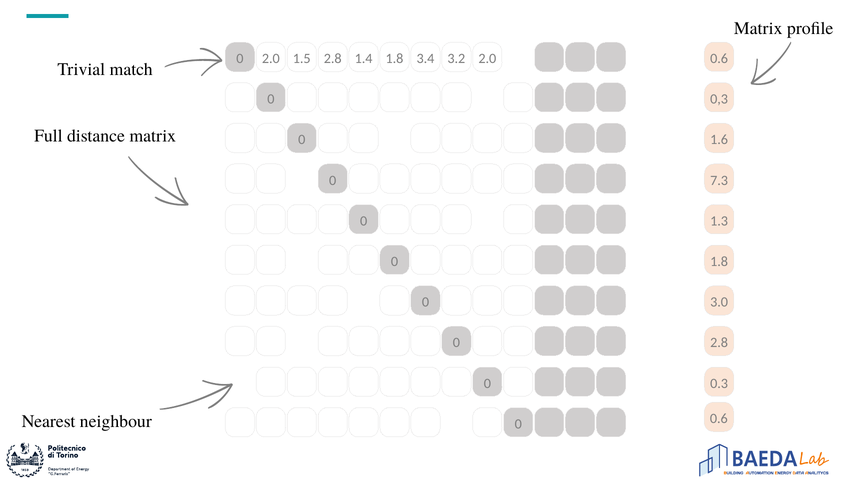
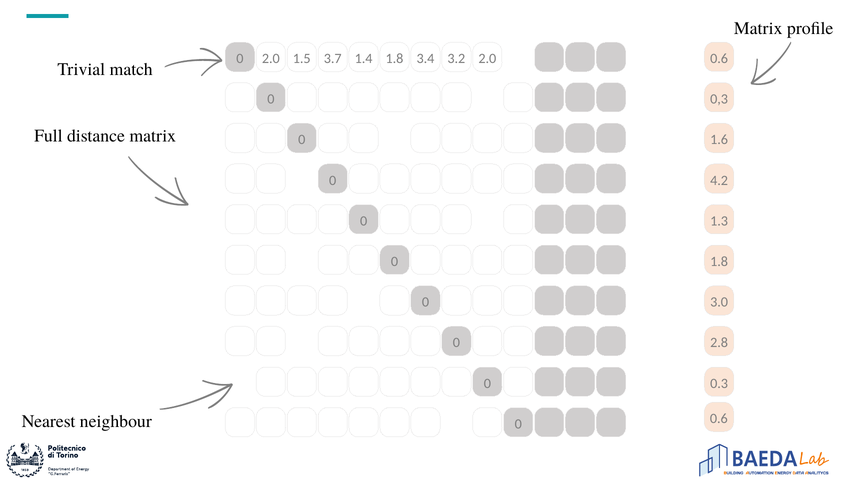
1.5 2.8: 2.8 -> 3.7 (333, 59)
7.3: 7.3 -> 4.2 (719, 180)
